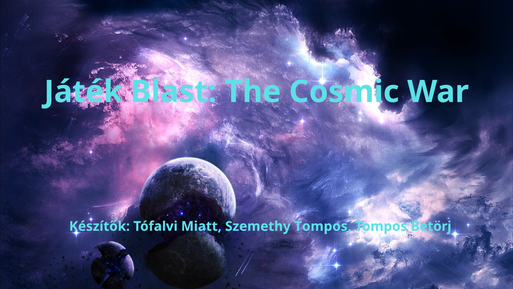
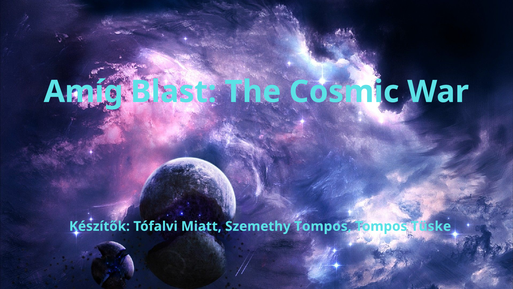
Játék: Játék -> Amíg (83, 92)
Betörj: Betörj -> Tüske (431, 226)
